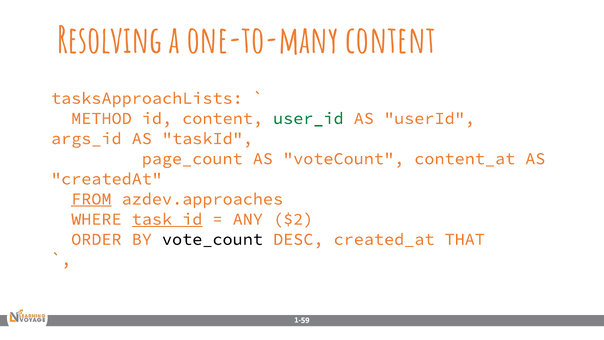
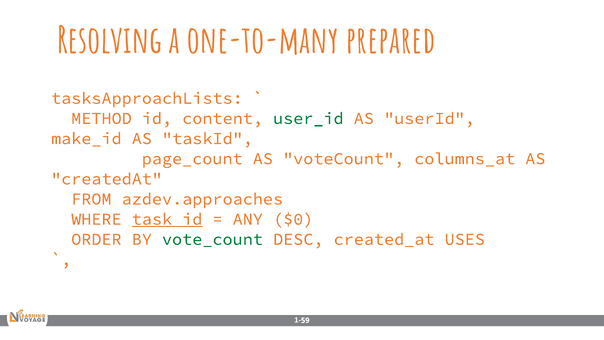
one-to-many content: content -> prepared (391, 41)
args_id: args_id -> make_id (86, 138)
content_at: content_at -> columns_at (465, 159)
FROM underline: present -> none (91, 199)
$2: $2 -> $0 (293, 219)
vote_count colour: black -> green (212, 239)
THAT: THAT -> USES (465, 239)
